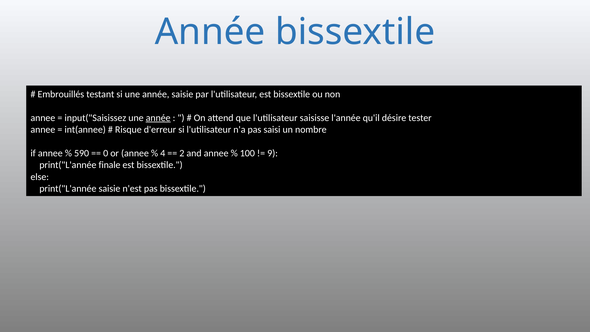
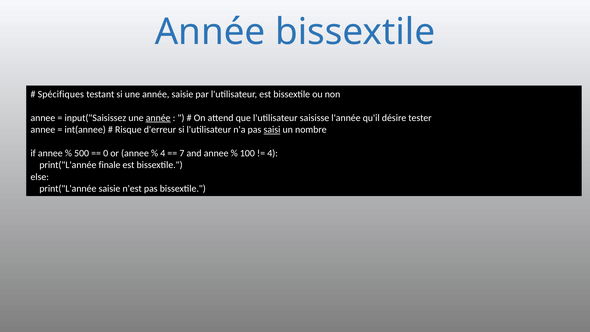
Embrouillés: Embrouillés -> Spécifiques (61, 94)
saisi underline: none -> present (272, 130)
590: 590 -> 500 (82, 153)
2: 2 -> 7 (182, 153)
9: 9 -> 4 (273, 153)
